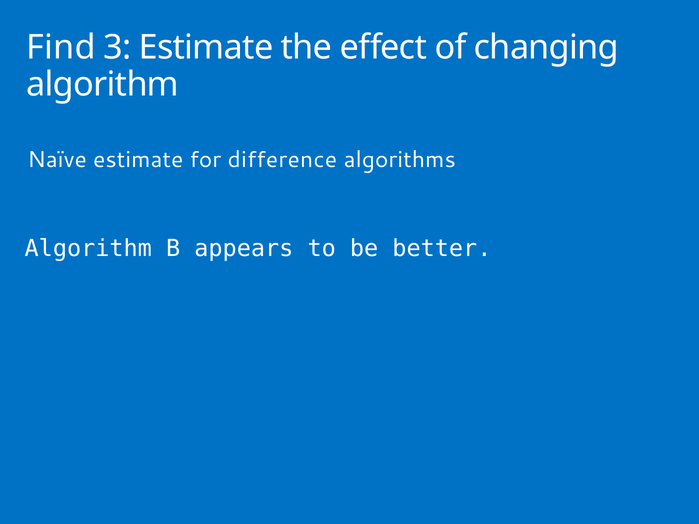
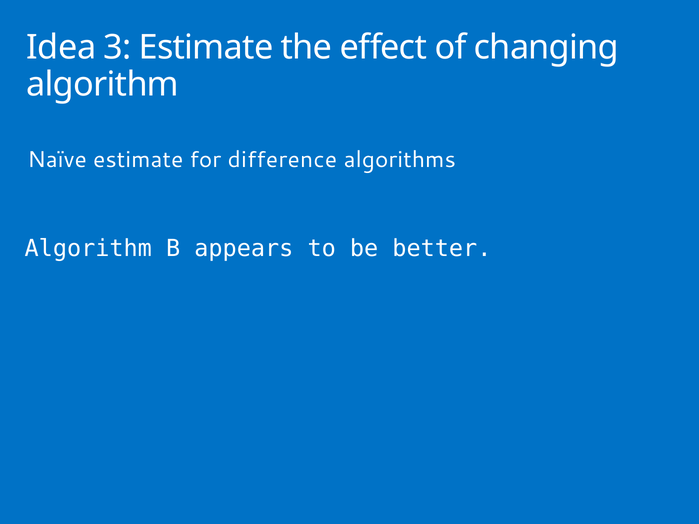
Find: Find -> Idea (61, 47)
